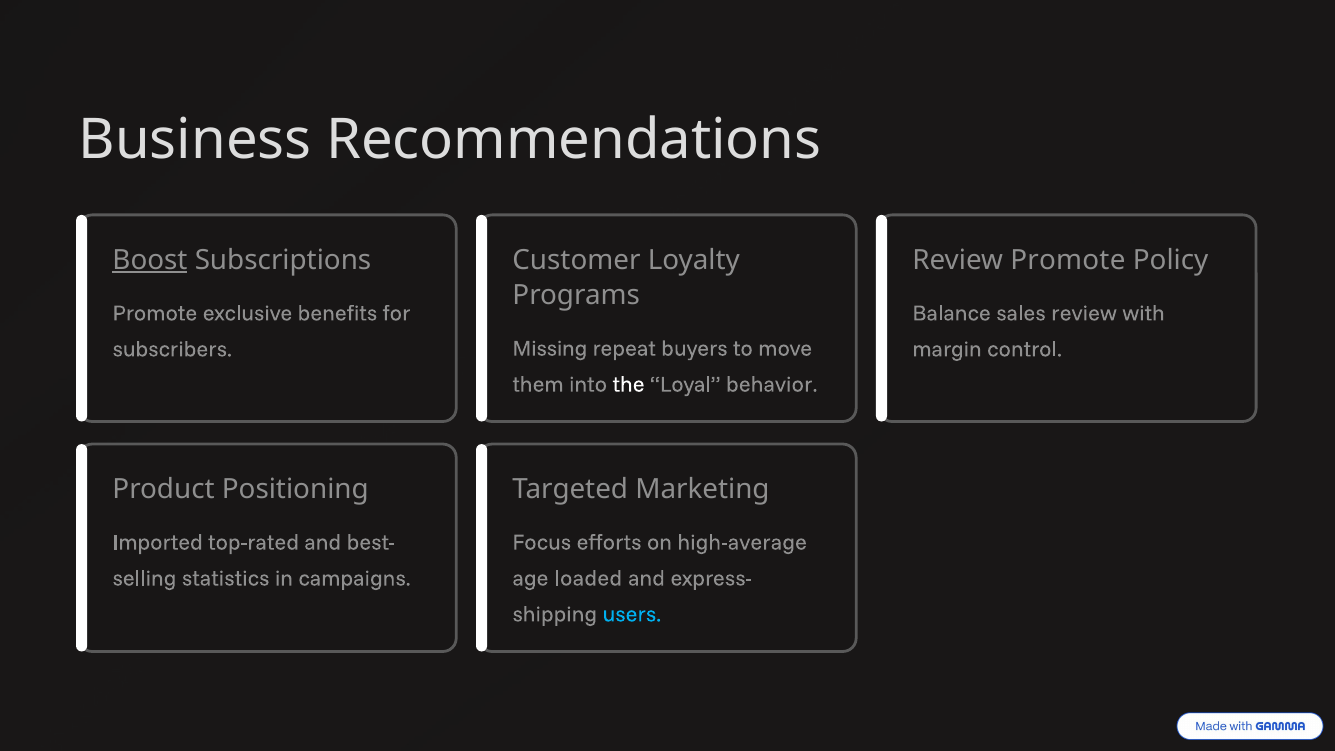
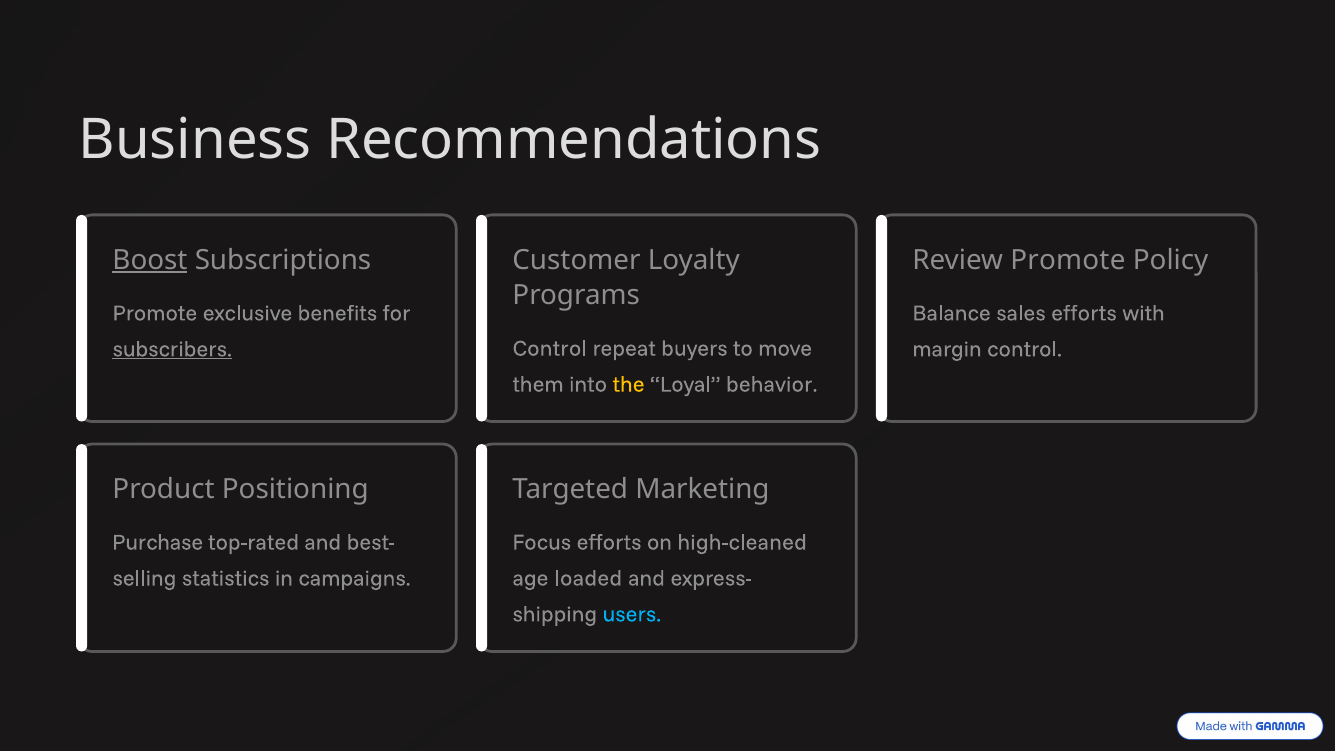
sales review: review -> efforts (1084, 313)
Missing: Missing -> Control (550, 348)
subscribers underline: none -> present (172, 349)
the colour: white -> yellow (629, 384)
high-average: high-average -> high-cleaned (742, 542)
Imported: Imported -> Purchase (158, 542)
